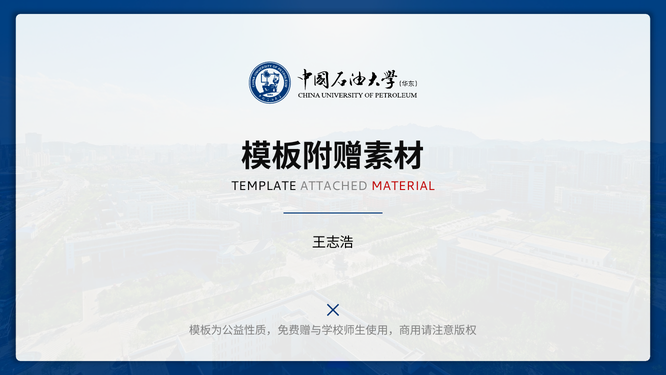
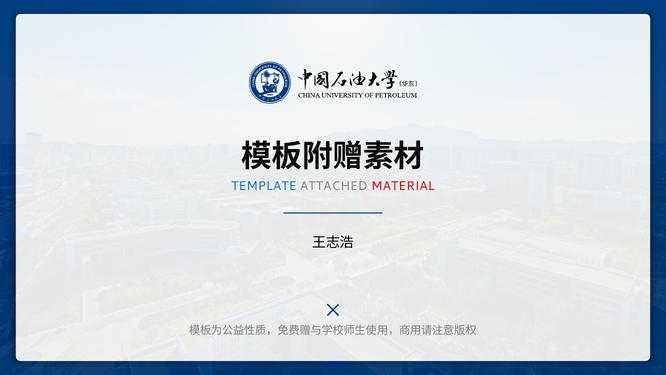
TEMPLATE colour: black -> blue (264, 186)
